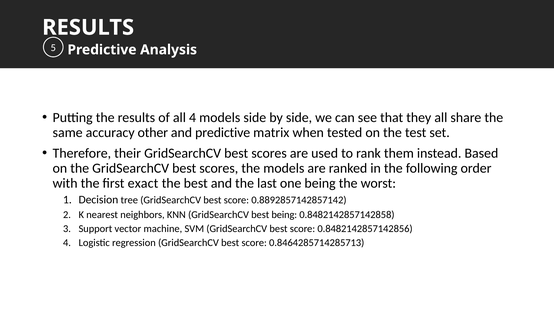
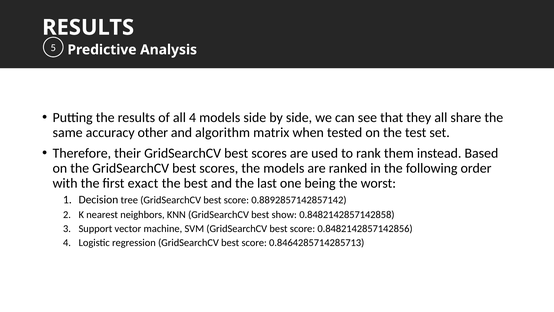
and predictive: predictive -> algorithm (223, 132)
best being: being -> show (284, 214)
